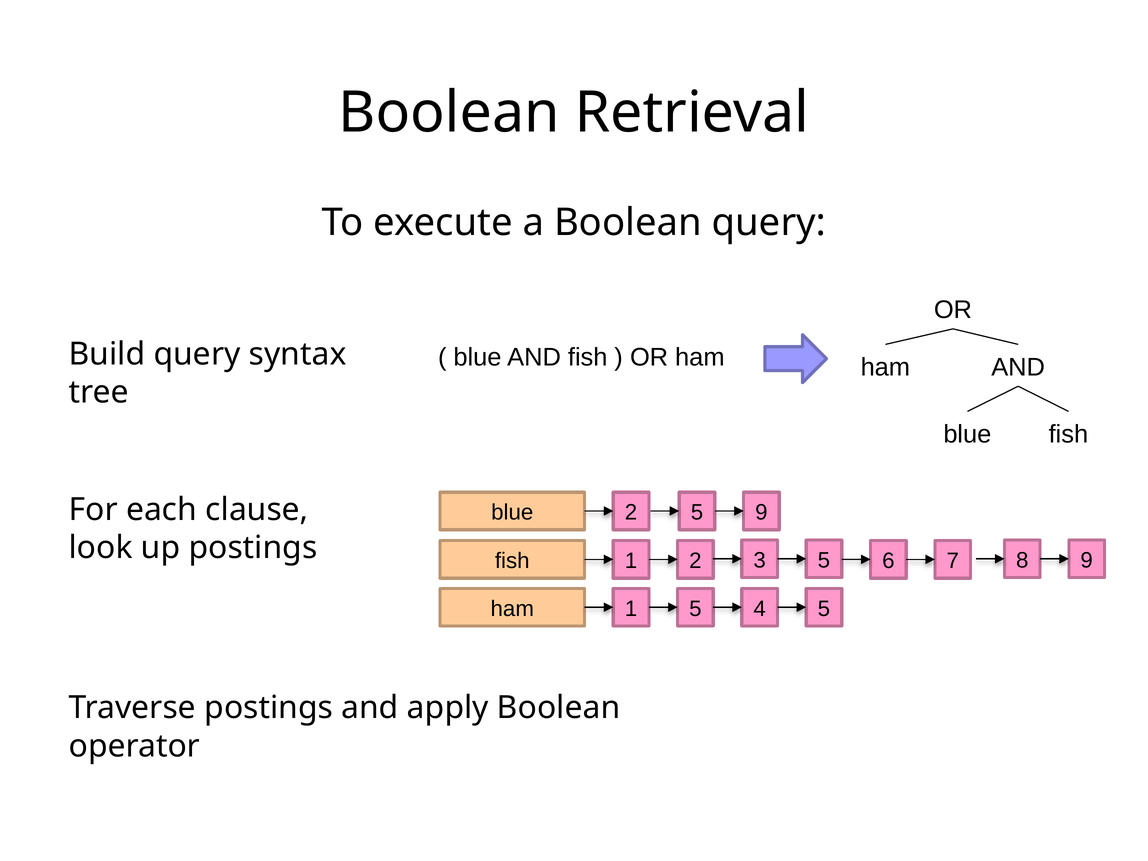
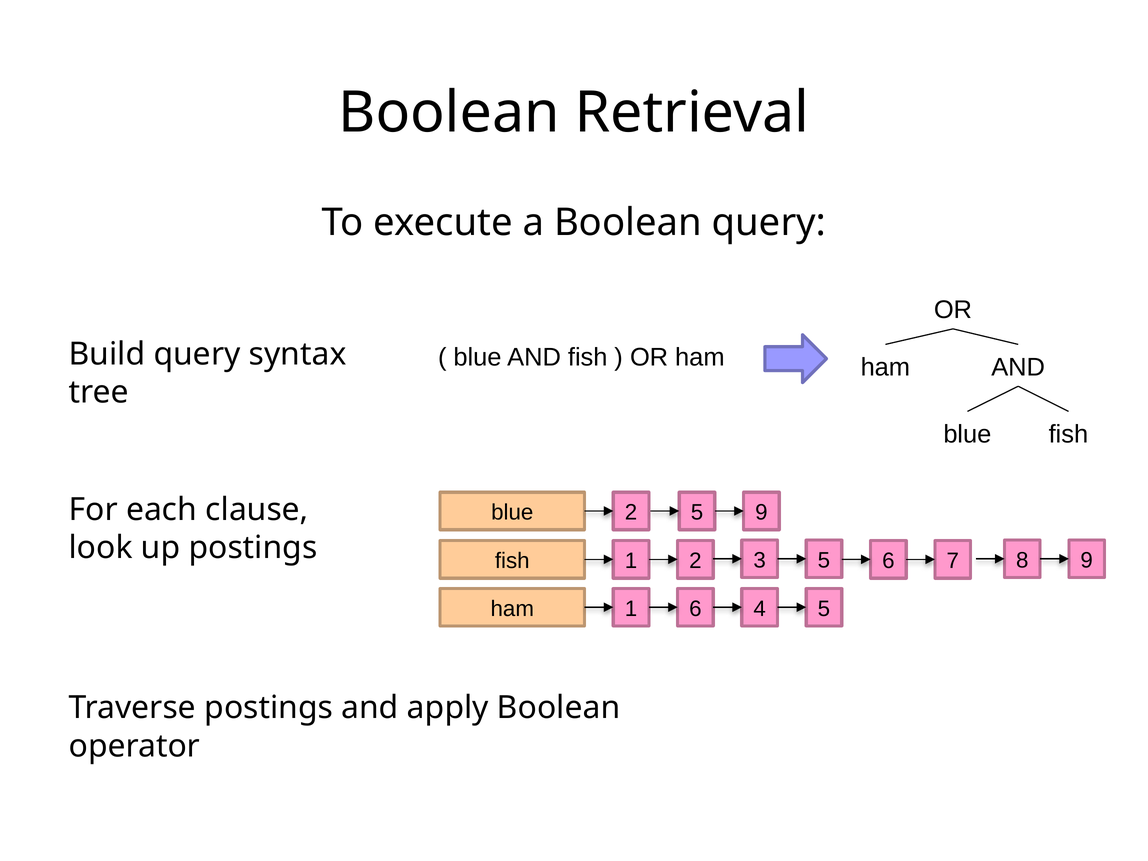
ham 5: 5 -> 6 (695, 609)
